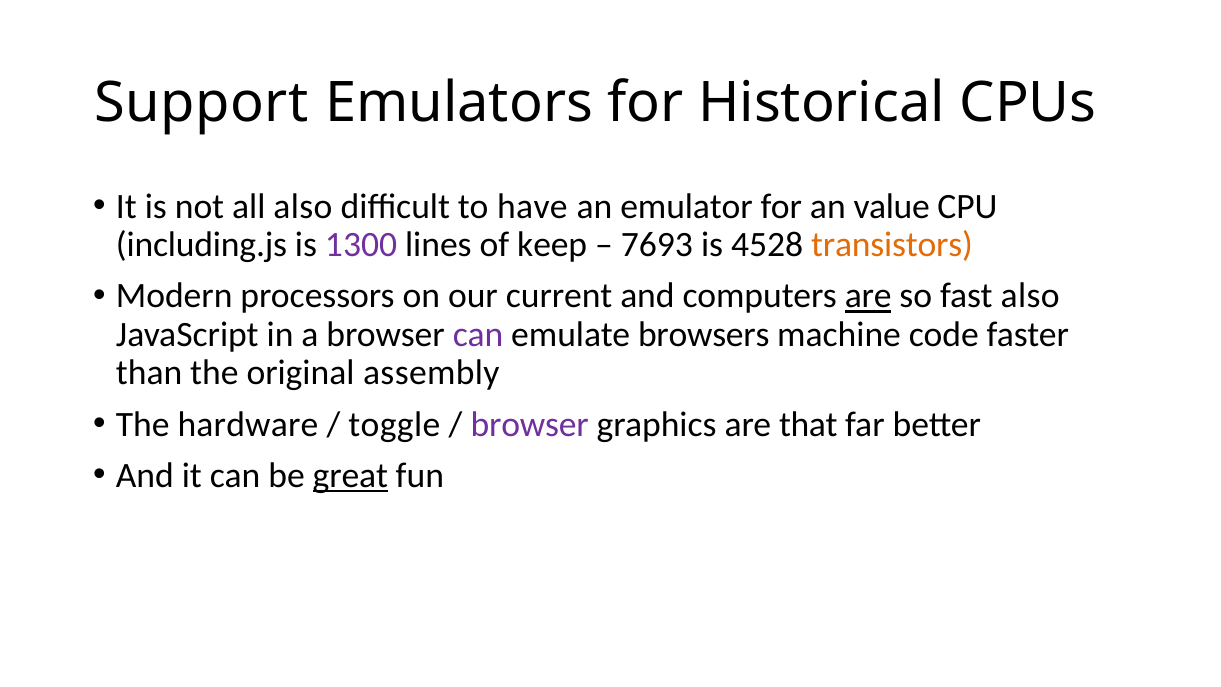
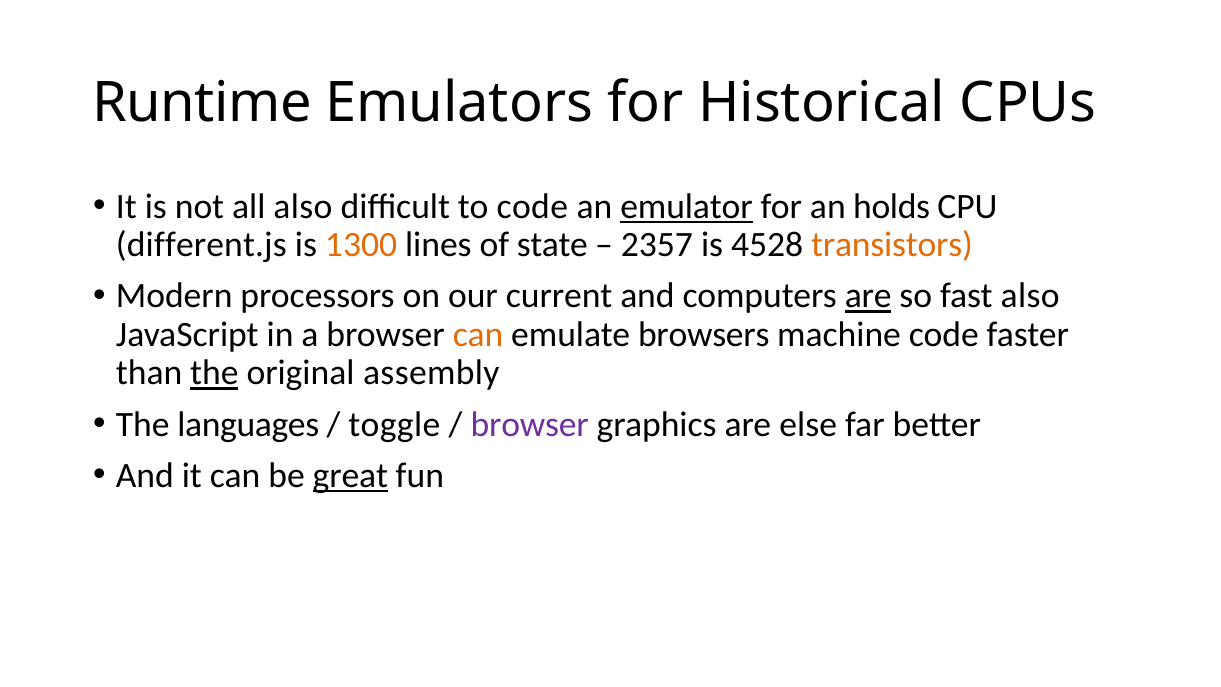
Support: Support -> Runtime (202, 103)
to have: have -> code (532, 206)
emulator underline: none -> present (687, 206)
value: value -> holds (892, 206)
including.js: including.js -> different.js (201, 245)
1300 colour: purple -> orange (361, 245)
keep: keep -> state (552, 245)
7693: 7693 -> 2357 (657, 245)
can colour: purple -> orange (478, 335)
the underline: none -> present (214, 373)
hardware: hardware -> languages (248, 424)
that: that -> else (808, 424)
